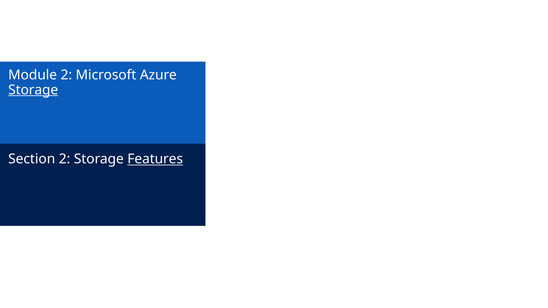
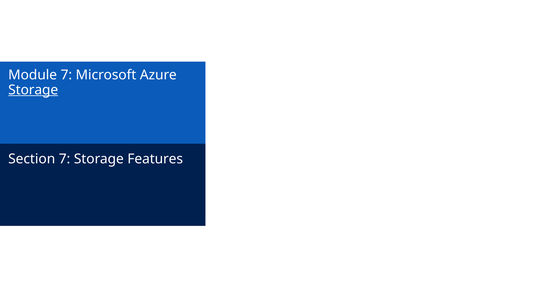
Module 2: 2 -> 7 (66, 75)
Section 2: 2 -> 7 (65, 159)
Features underline: present -> none (155, 159)
